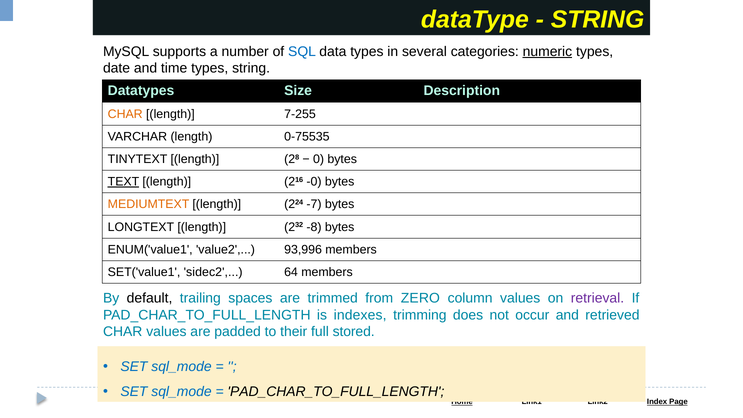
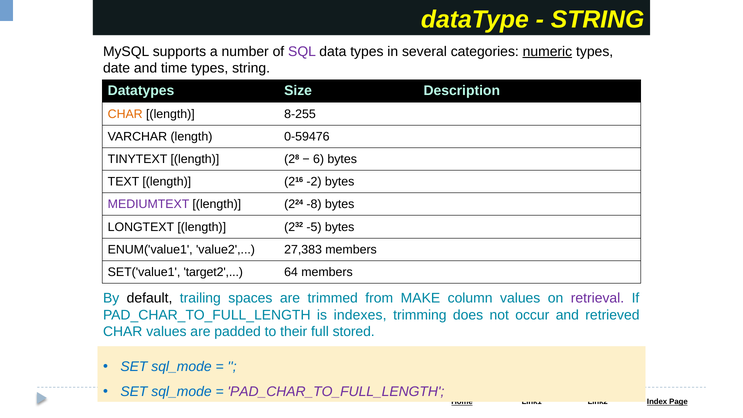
SQL colour: blue -> purple (302, 52)
7-255: 7-255 -> 8-255 (300, 114)
0-75535: 0-75535 -> 0-59476 (307, 137)
0: 0 -> 6 (319, 159)
TEXT underline: present -> none (123, 182)
-0: -0 -> -2 (314, 182)
MEDIUMTEXT colour: orange -> purple (149, 204)
-7: -7 -> -8 (314, 204)
-8: -8 -> -5 (314, 227)
93,996: 93,996 -> 27,383 (303, 250)
sidec2: sidec2 -> target2 (213, 272)
ZERO: ZERO -> MAKE (420, 298)
PAD_CHAR_TO_FULL_LENGTH colour: black -> purple (336, 392)
